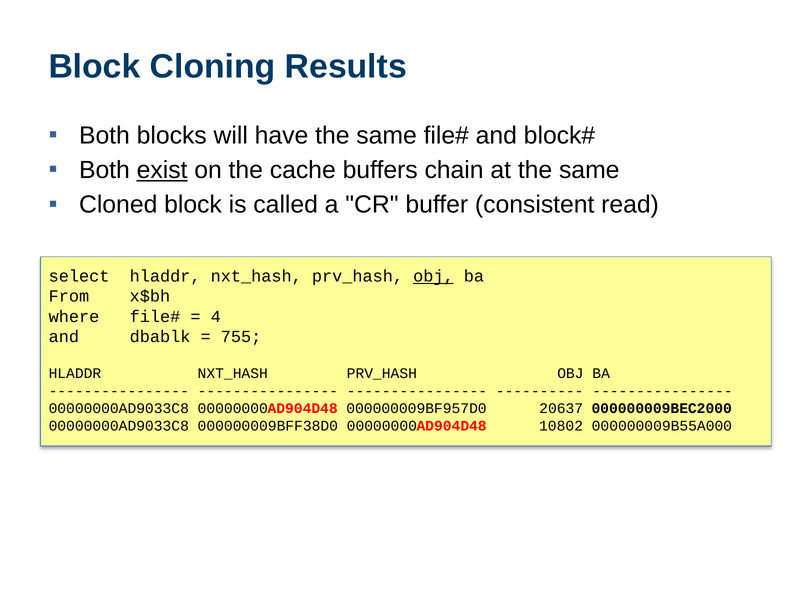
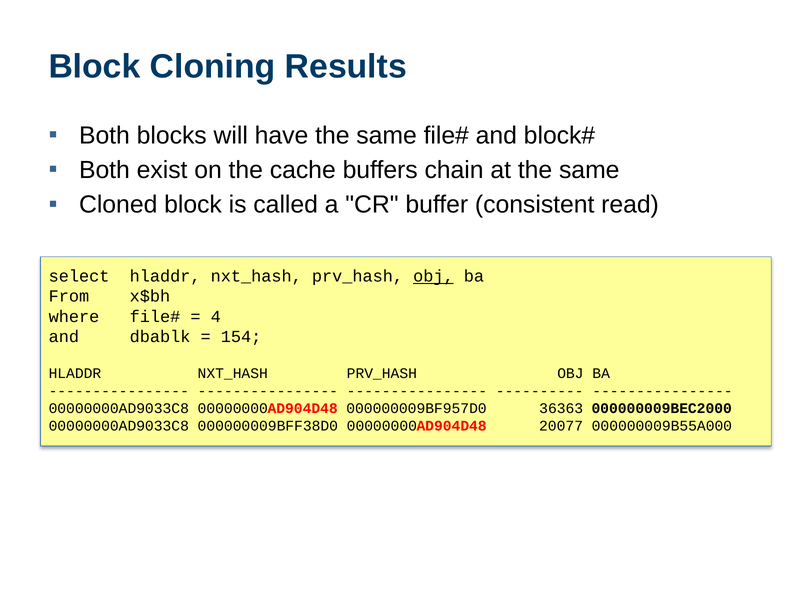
exist underline: present -> none (162, 170)
755: 755 -> 154 (241, 337)
20637: 20637 -> 36363 (561, 409)
10802: 10802 -> 20077 (561, 426)
